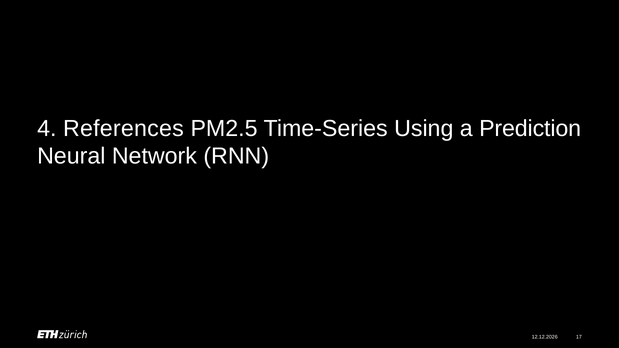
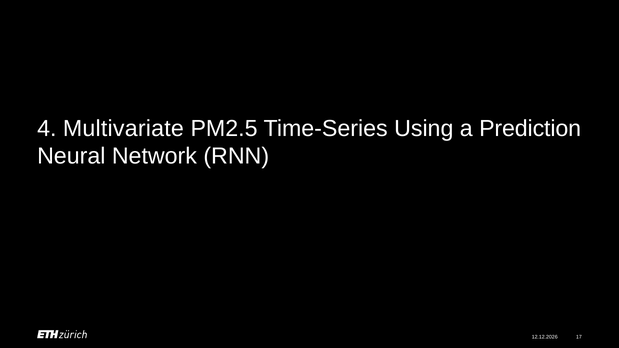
References: References -> Multivariate (123, 129)
